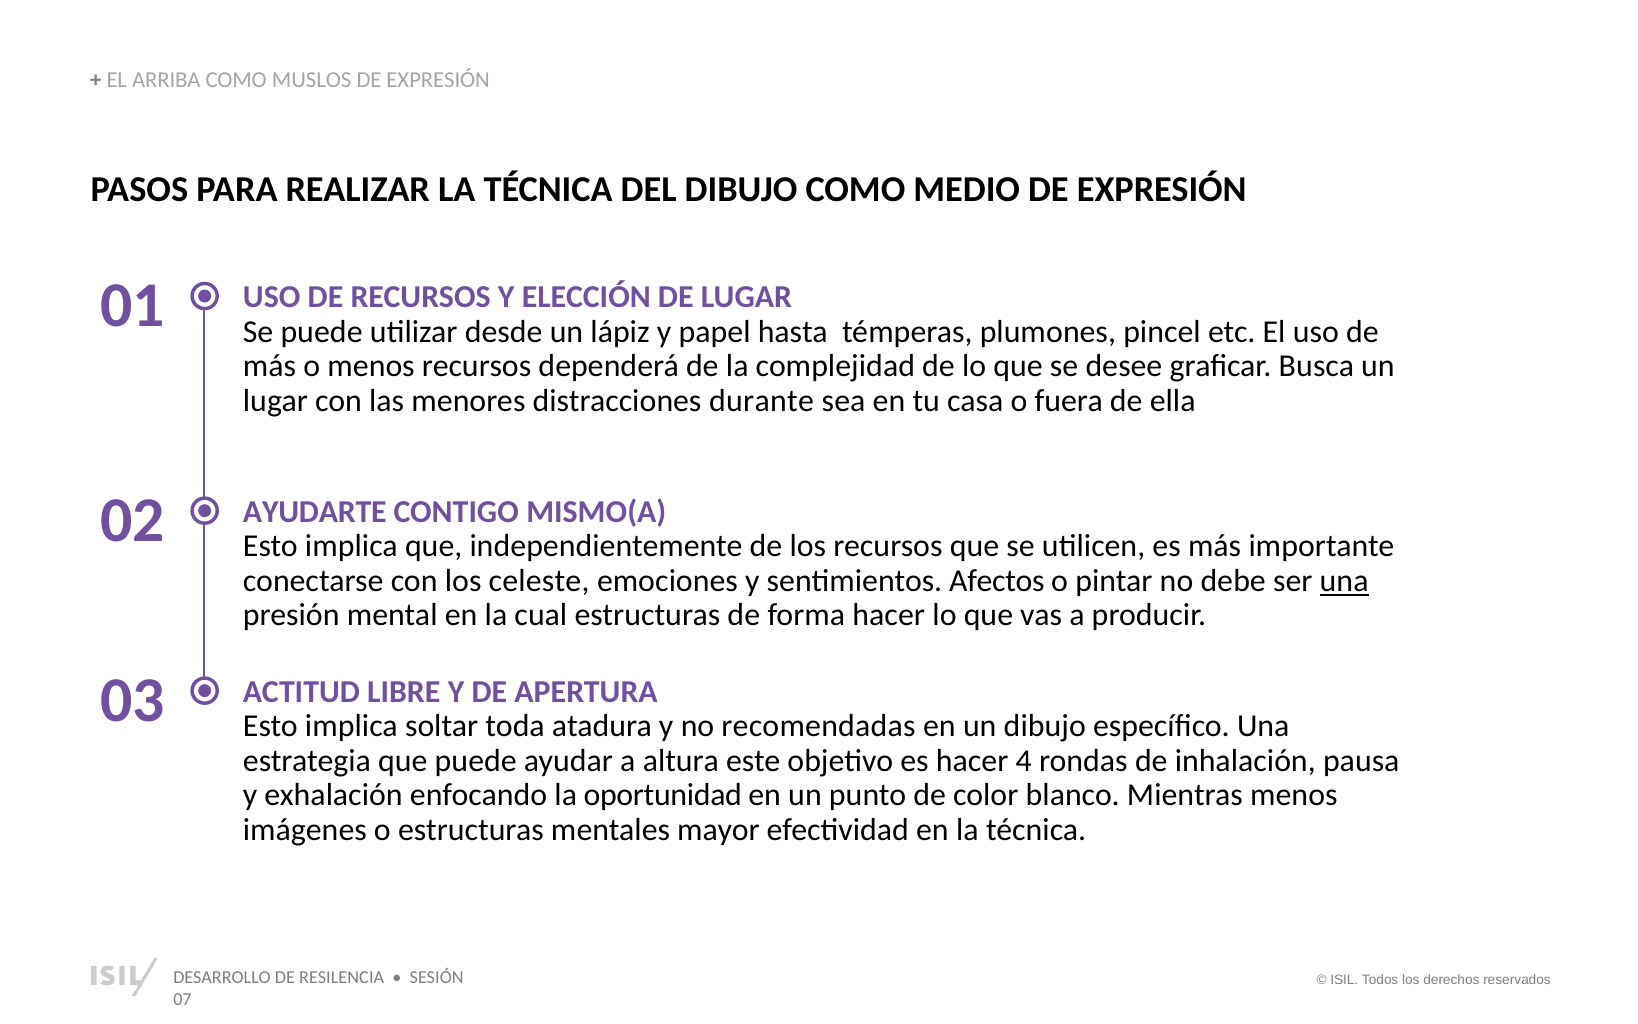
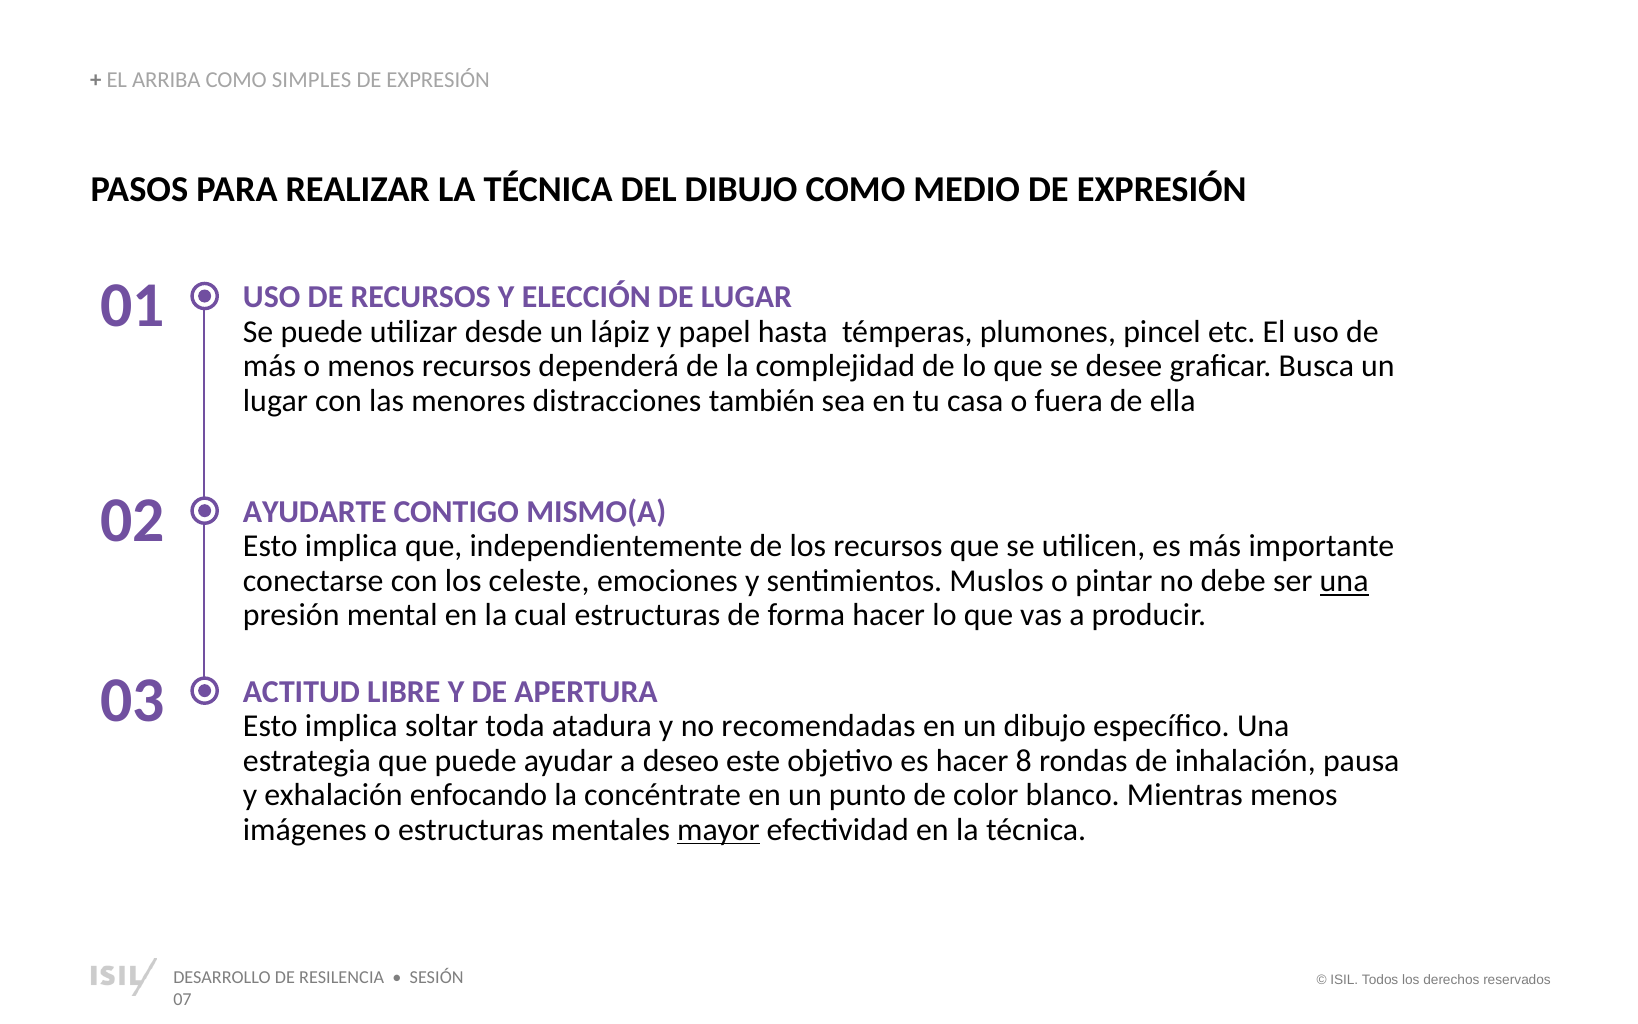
MUSLOS: MUSLOS -> SIMPLES (312, 80)
durante: durante -> también (762, 401)
Afectos: Afectos -> Muslos (997, 581)
altura: altura -> deseo (681, 761)
4: 4 -> 8 (1024, 761)
oportunidad: oportunidad -> concéntrate (663, 795)
mayor underline: none -> present (718, 830)
